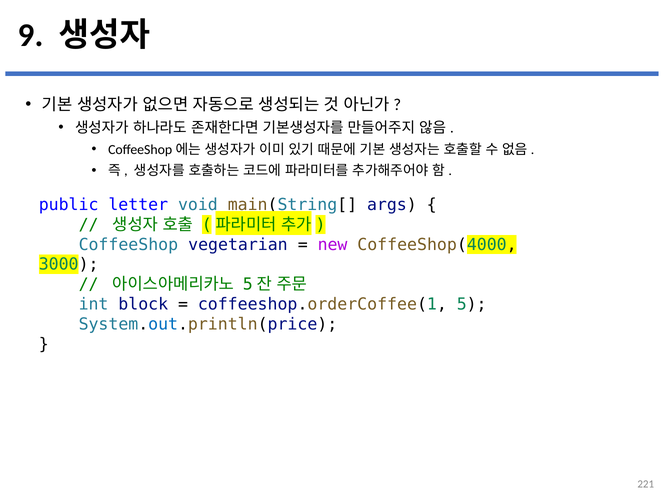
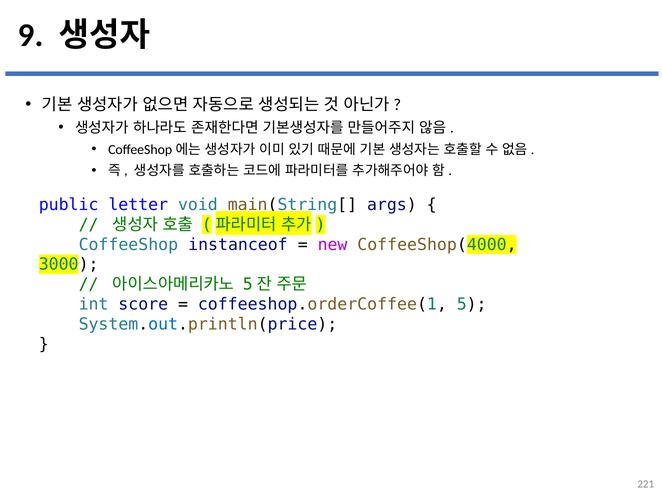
vegetarian: vegetarian -> instanceof (238, 244)
block: block -> score (143, 304)
